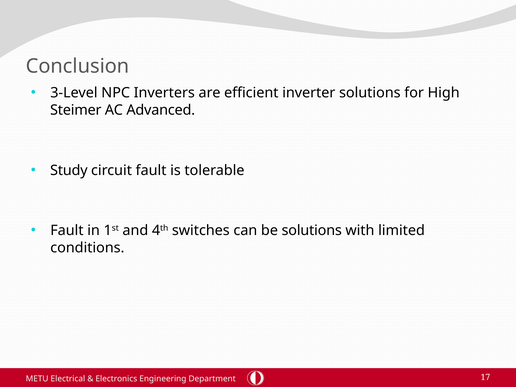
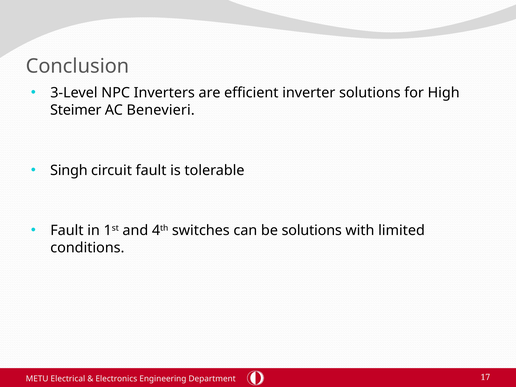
Advanced: Advanced -> Benevieri (161, 110)
Study: Study -> Singh (69, 170)
